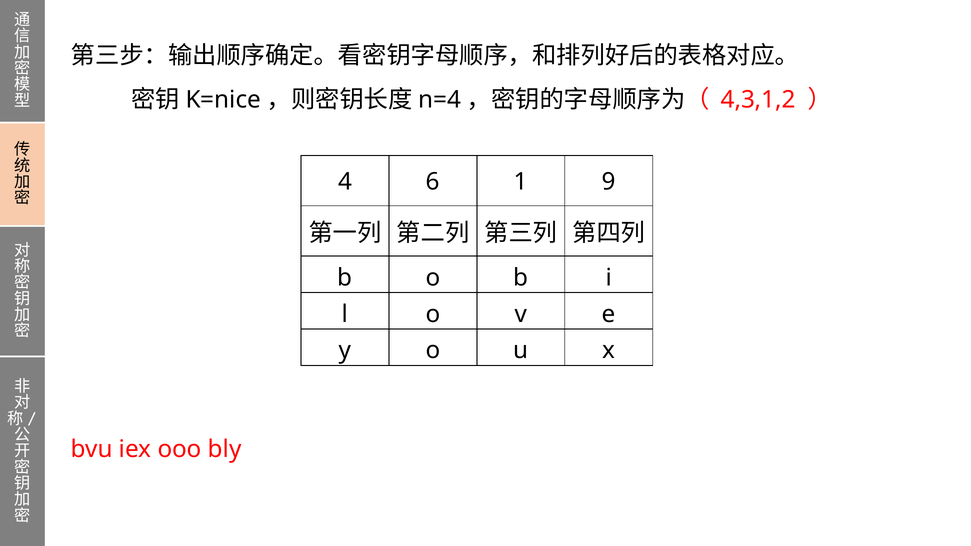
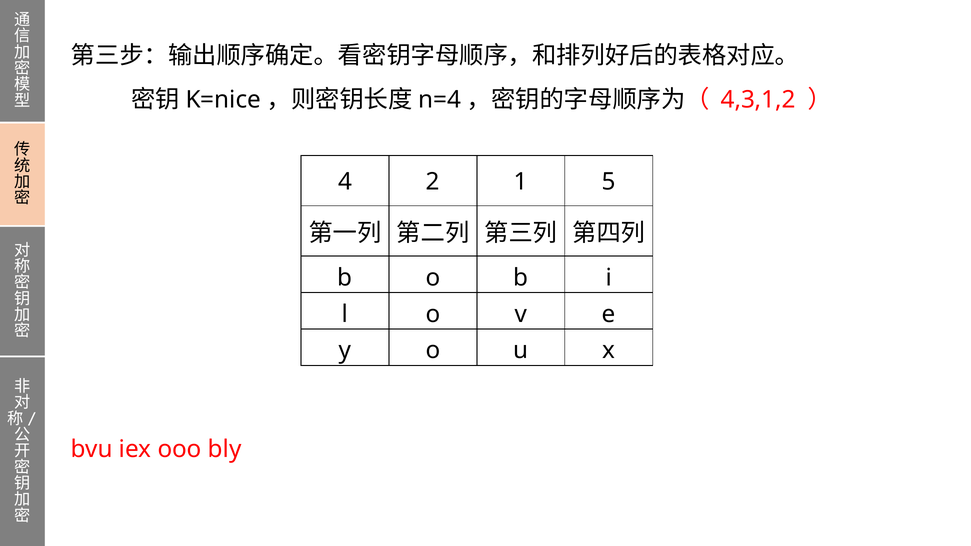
6: 6 -> 2 (433, 182)
9: 9 -> 5 (609, 182)
